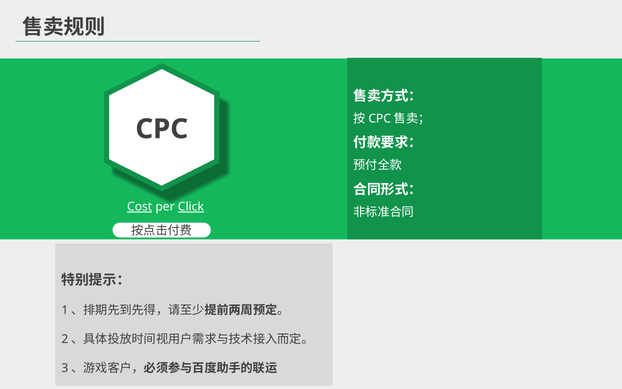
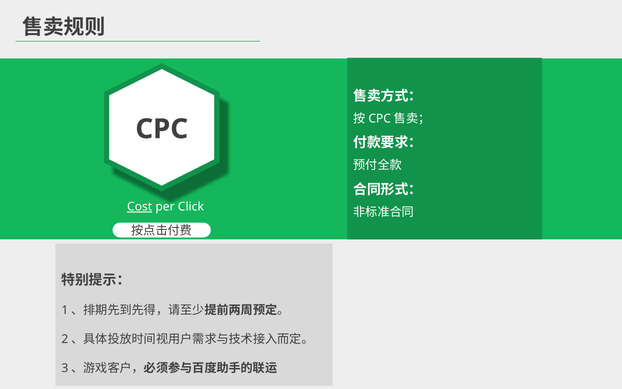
Click underline: present -> none (191, 207)
